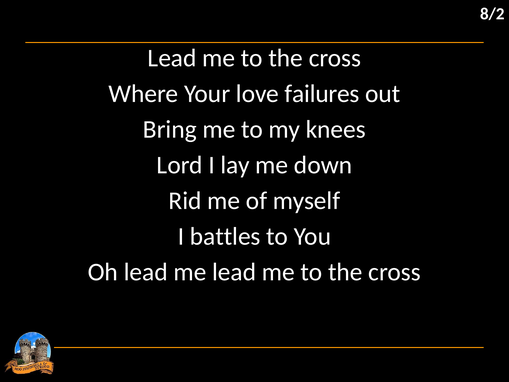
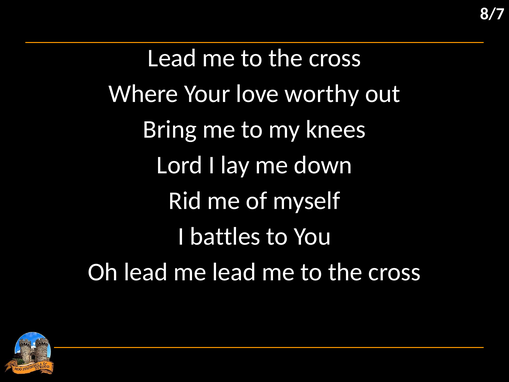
8/2: 8/2 -> 8/7 (492, 14)
failures: failures -> worthy (322, 94)
